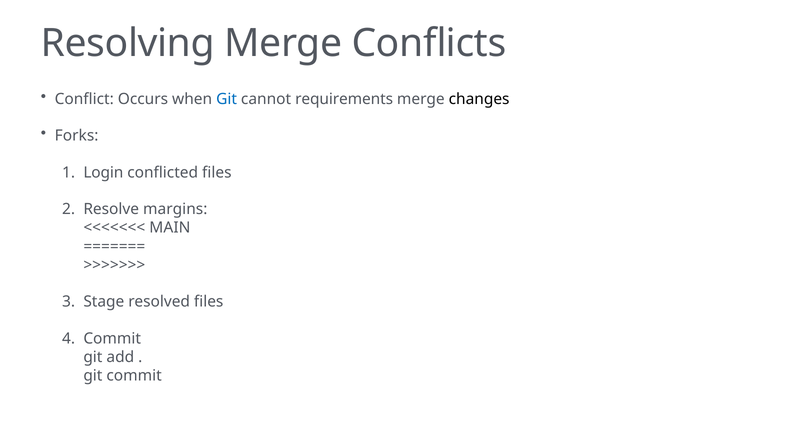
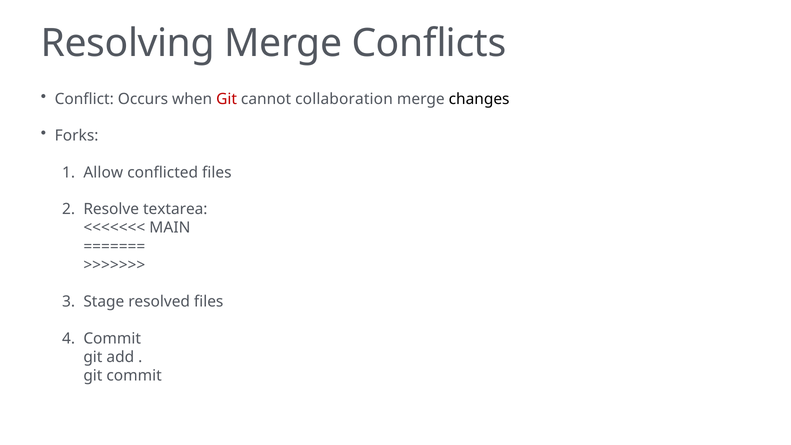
Git colour: blue -> red (227, 99)
requirements: requirements -> collaboration (344, 99)
Login: Login -> Allow (103, 173)
margins: margins -> textarea (175, 209)
